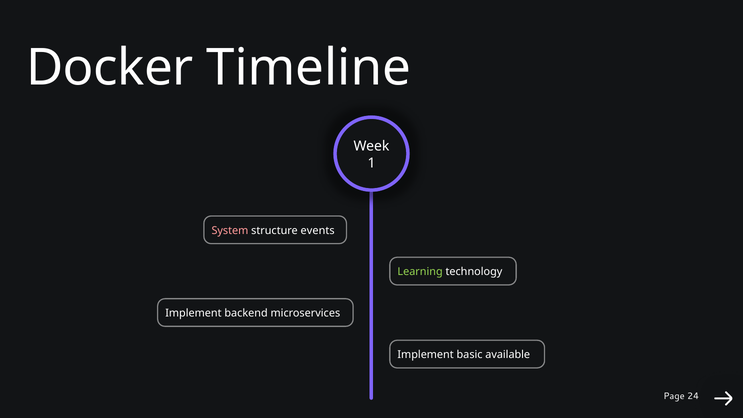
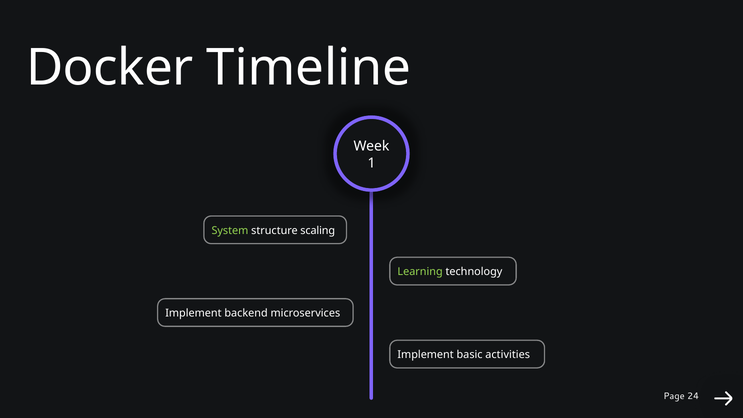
System colour: pink -> light green (230, 231)
events: events -> scaling (318, 231)
available: available -> activities (508, 355)
